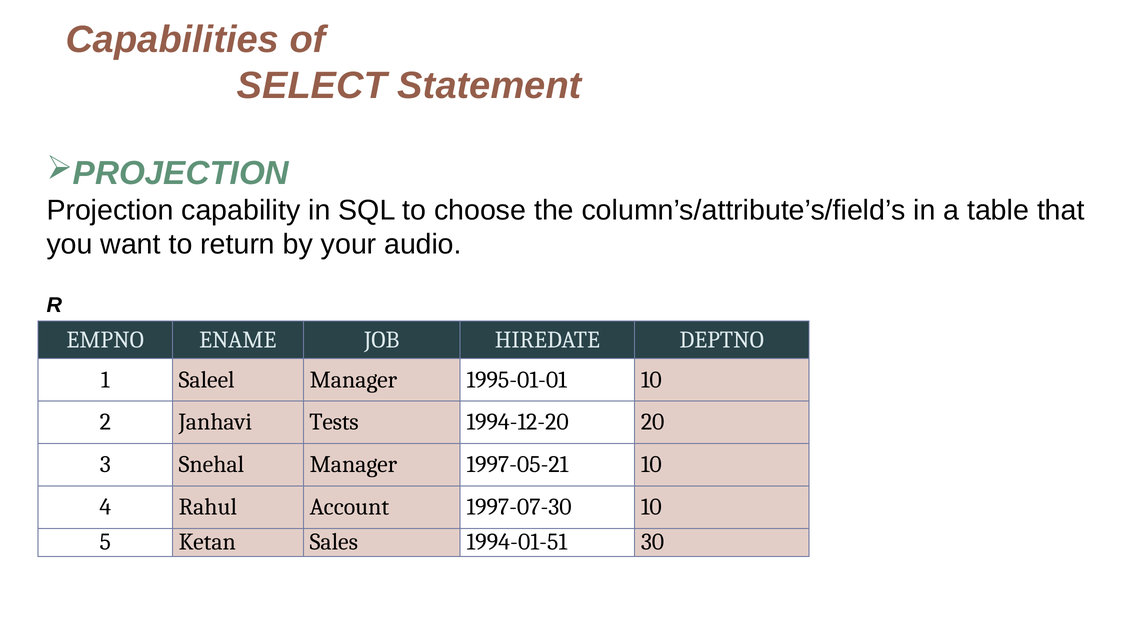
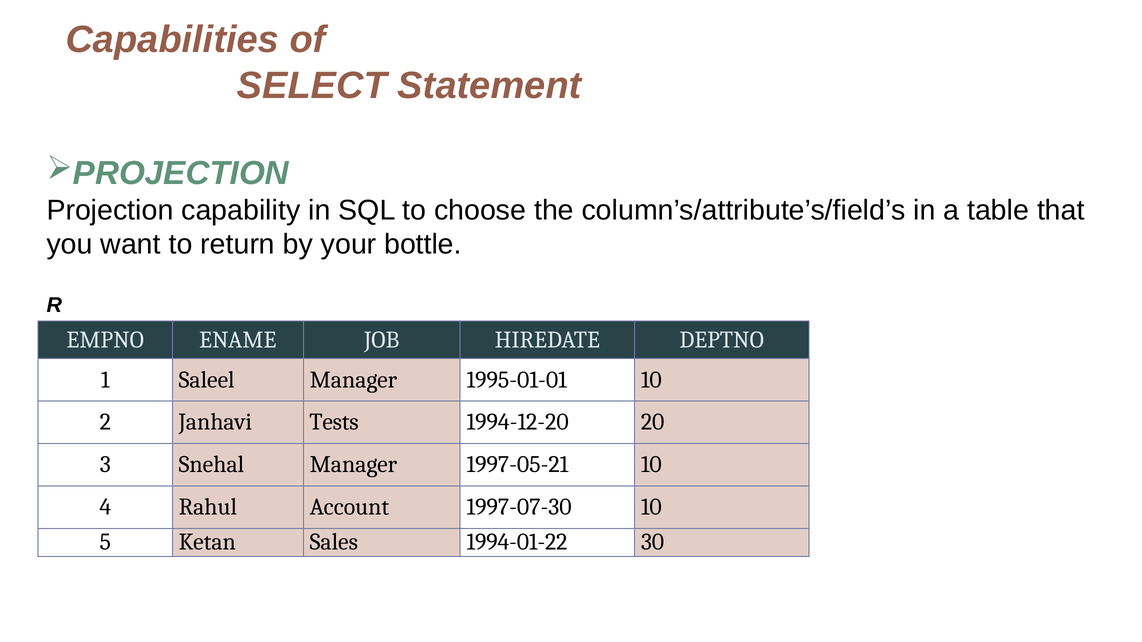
audio: audio -> bottle (423, 245)
1994-01-51: 1994-01-51 -> 1994-01-22 (517, 542)
